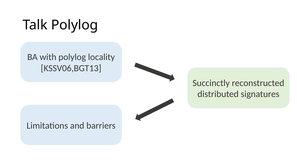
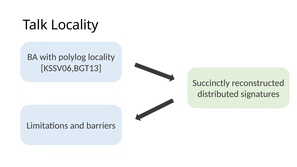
Talk Polylog: Polylog -> Locality (75, 25)
